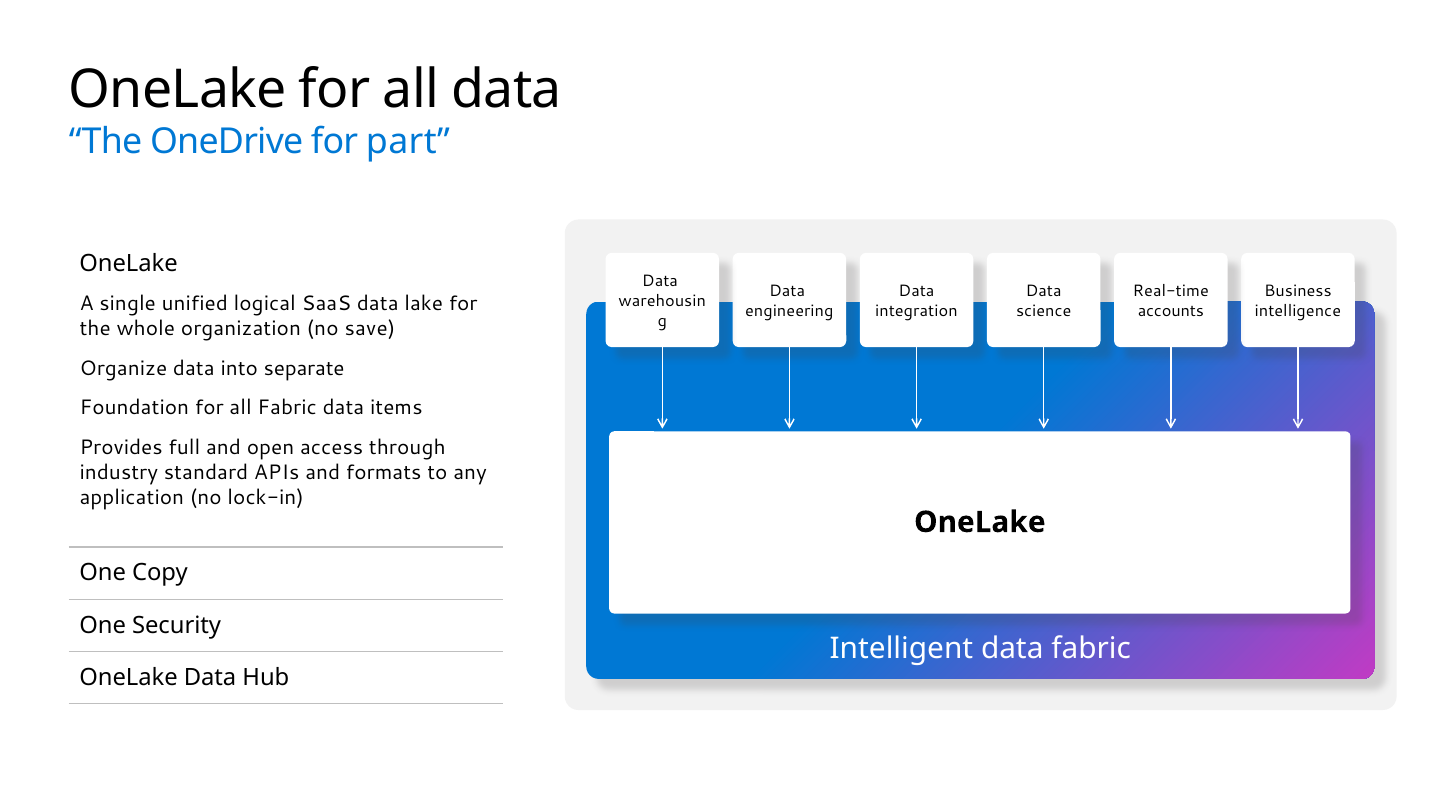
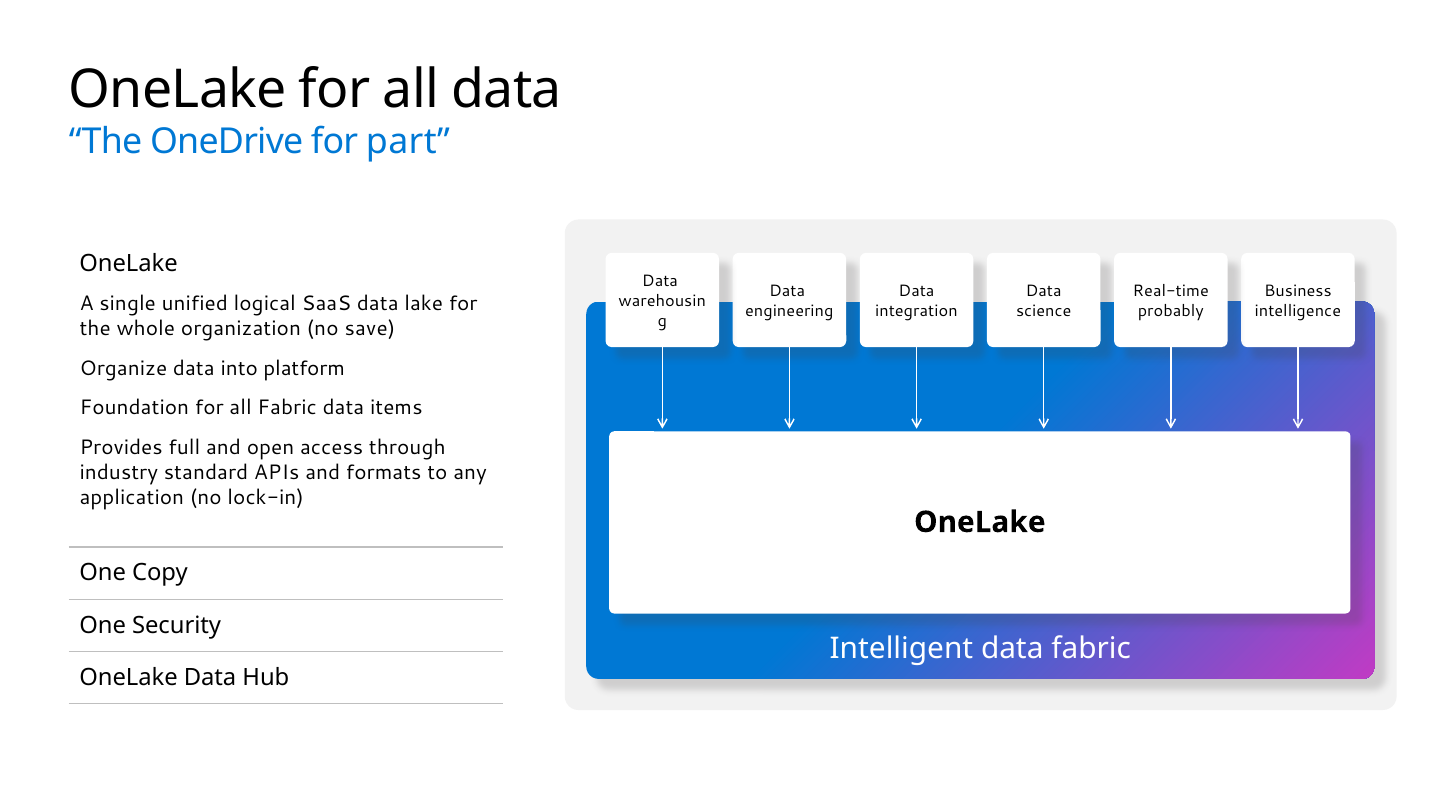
accounts: accounts -> probably (1171, 311)
separate: separate -> platform (304, 368)
